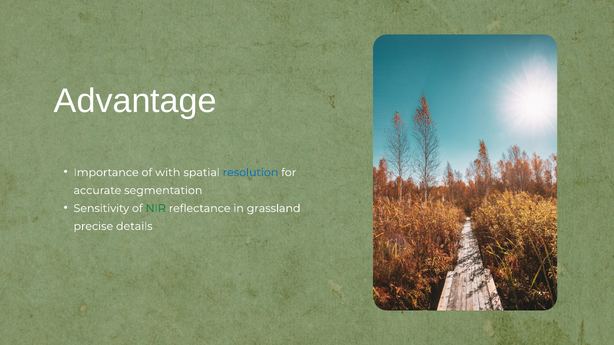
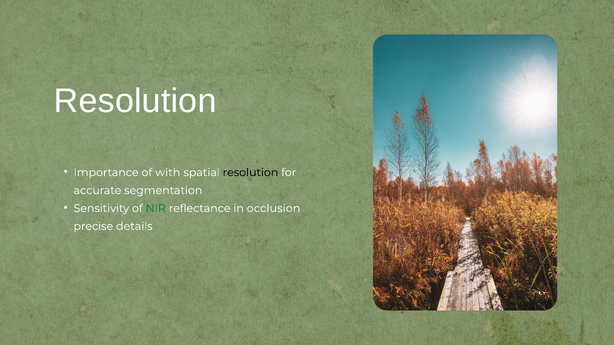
Advantage: Advantage -> Resolution (135, 101)
resolution colour: blue -> black (251, 173)
grassland: grassland -> occlusion (274, 209)
